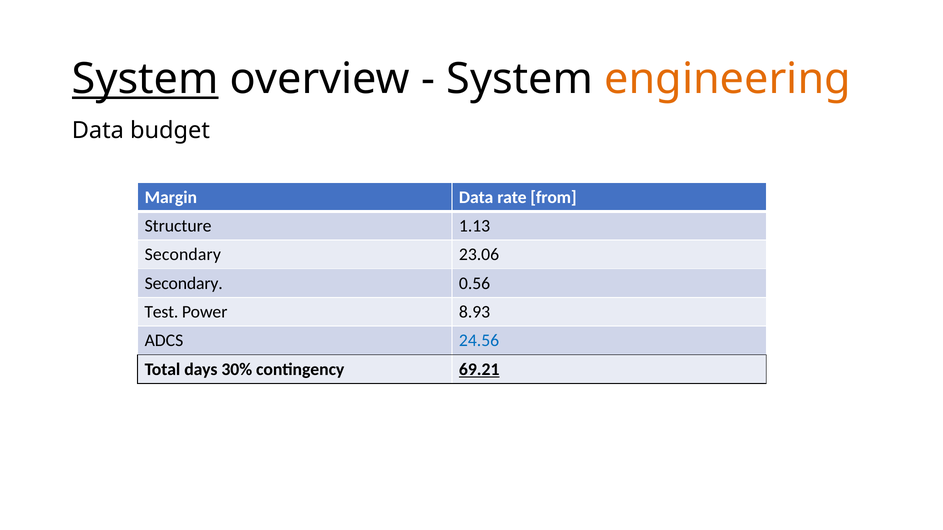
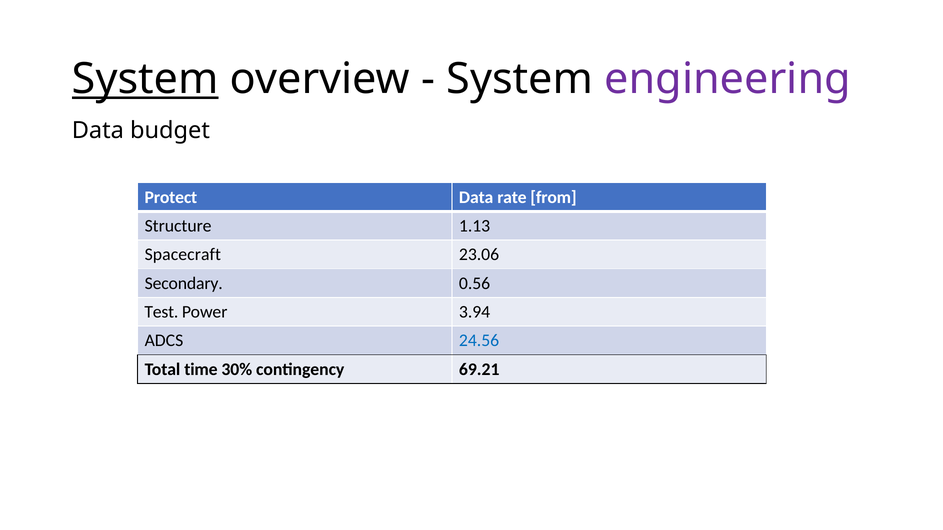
engineering colour: orange -> purple (728, 79)
Margin: Margin -> Protect (171, 198)
Secondary: Secondary -> Spacecraft (183, 255)
8.93: 8.93 -> 3.94 (475, 312)
days: days -> time (201, 370)
69.21 underline: present -> none (479, 370)
